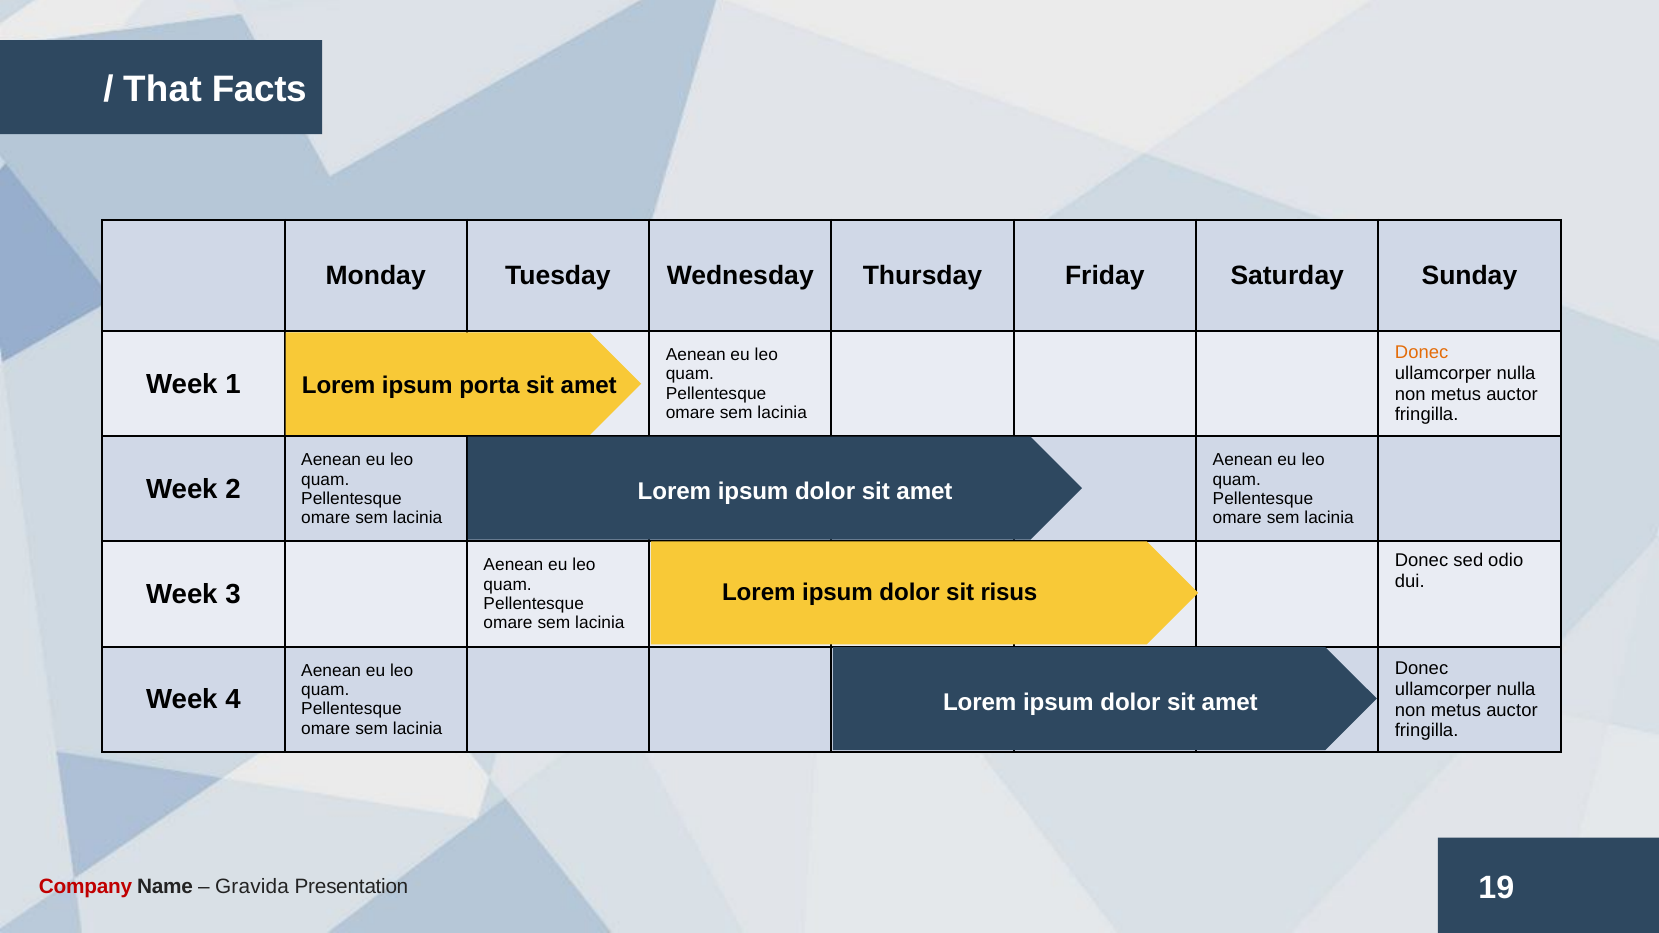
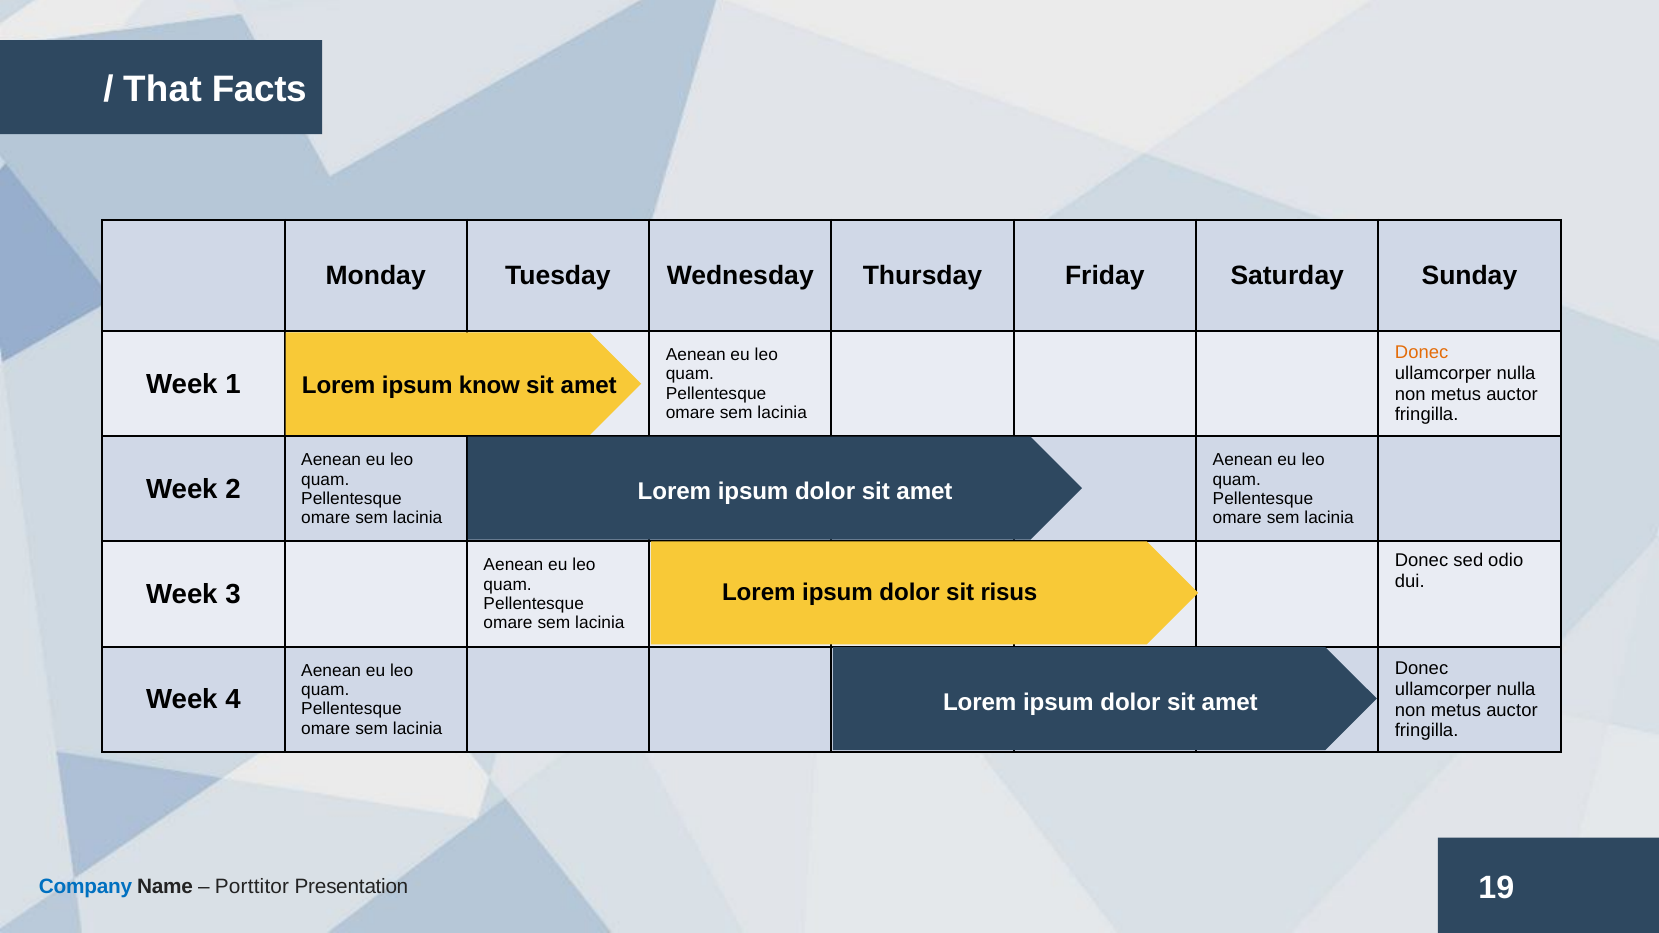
porta: porta -> know (489, 386)
Company colour: red -> blue (86, 887)
Gravida: Gravida -> Porttitor (252, 887)
